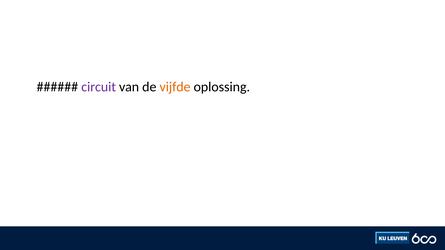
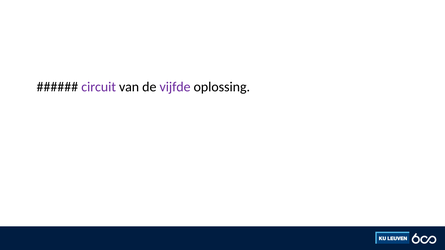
vijfde colour: orange -> purple (175, 87)
